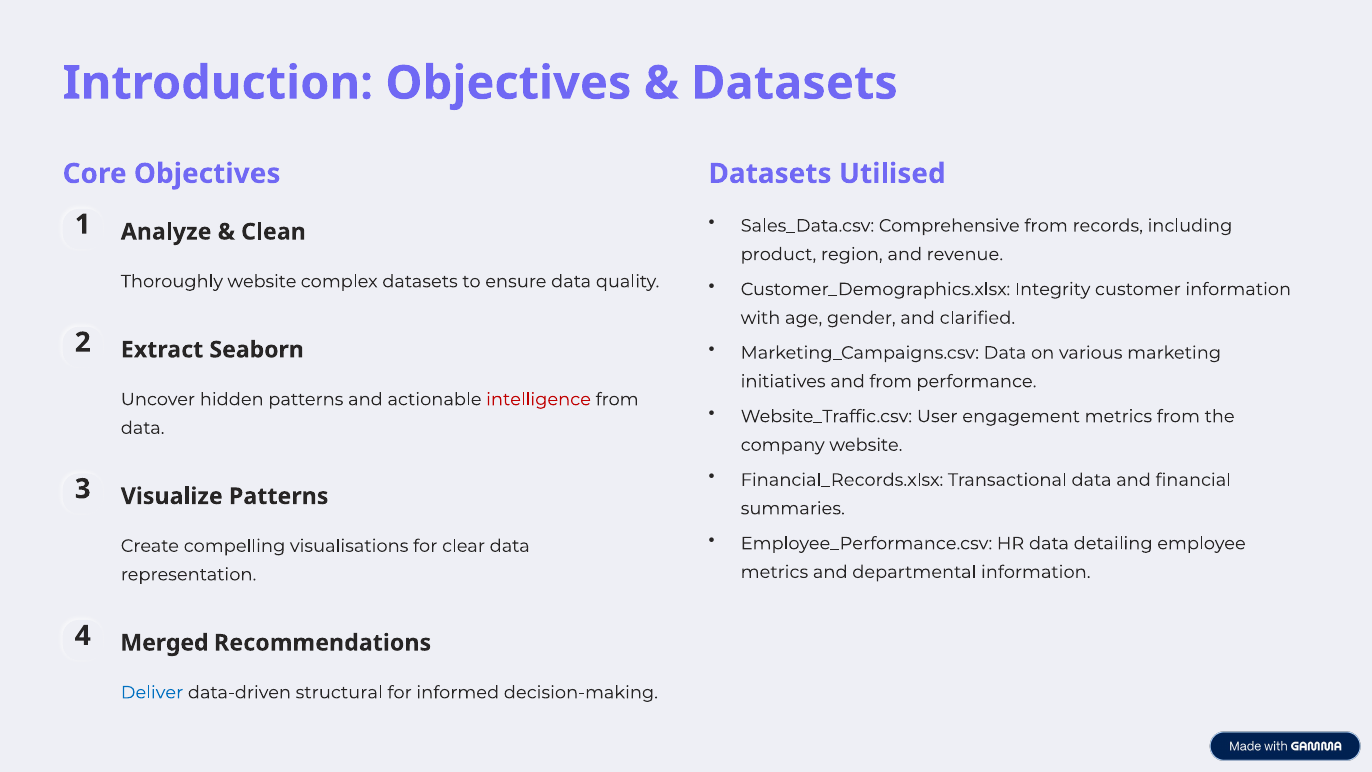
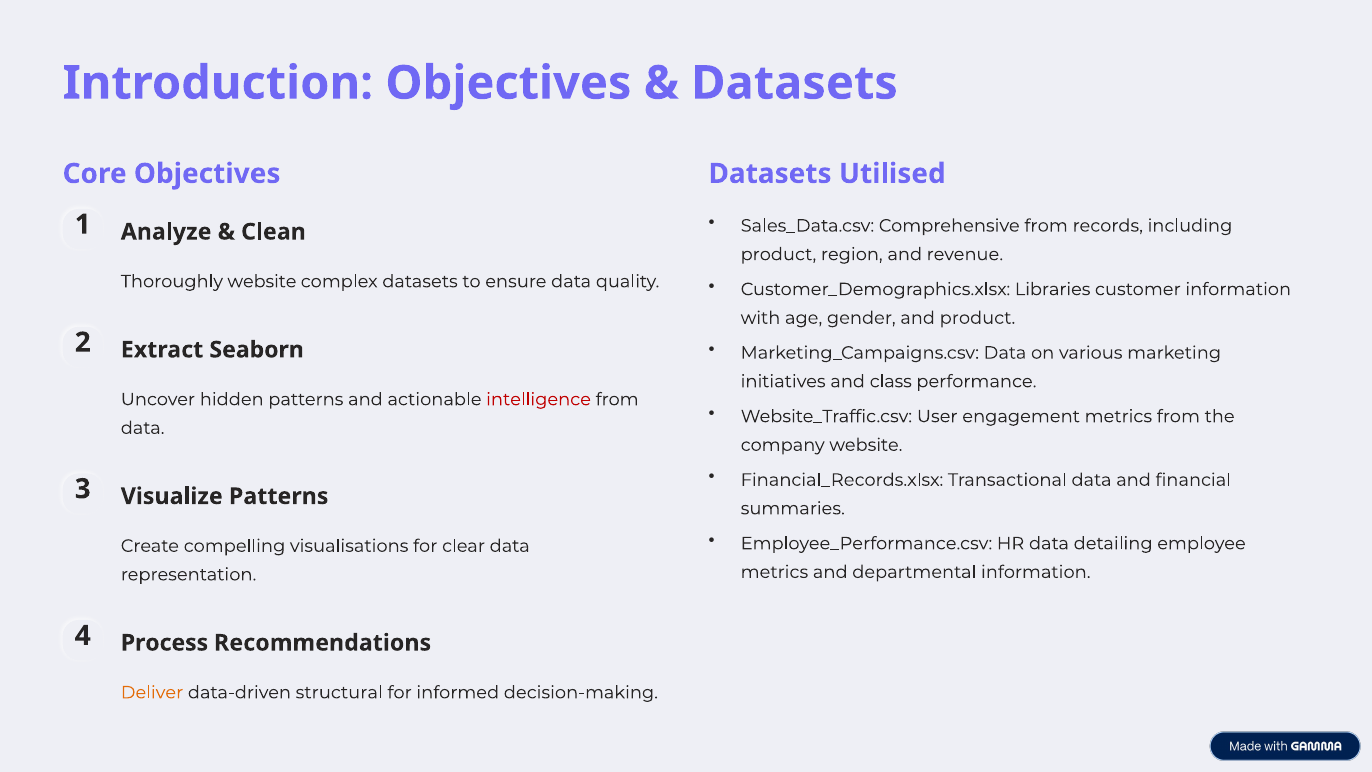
Integrity: Integrity -> Libraries (1053, 289)
and clarified: clarified -> product (977, 318)
and from: from -> class (891, 381)
Merged: Merged -> Process (164, 643)
Deliver colour: blue -> orange (152, 692)
